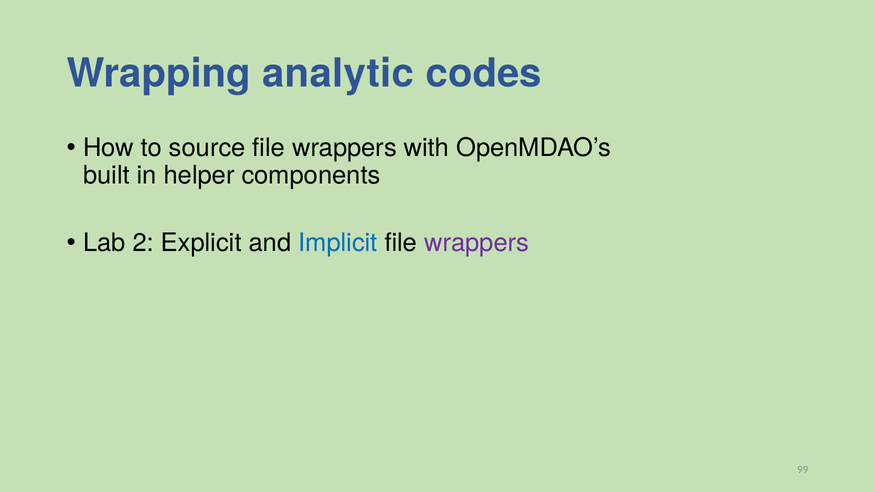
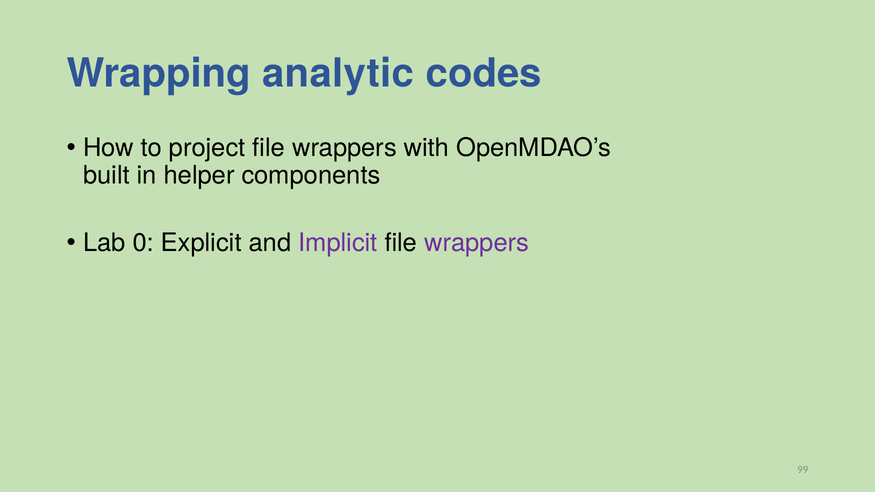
source: source -> project (207, 148)
2: 2 -> 0 (143, 243)
Implicit colour: blue -> purple (338, 243)
